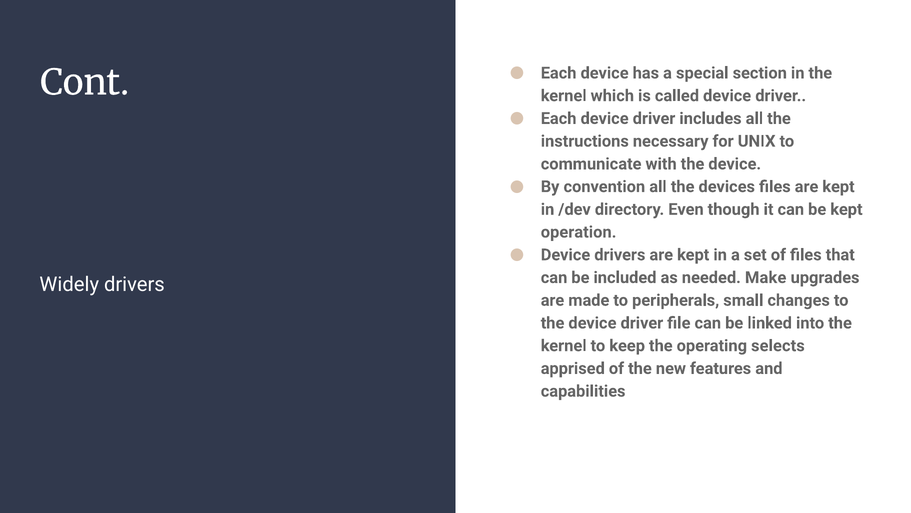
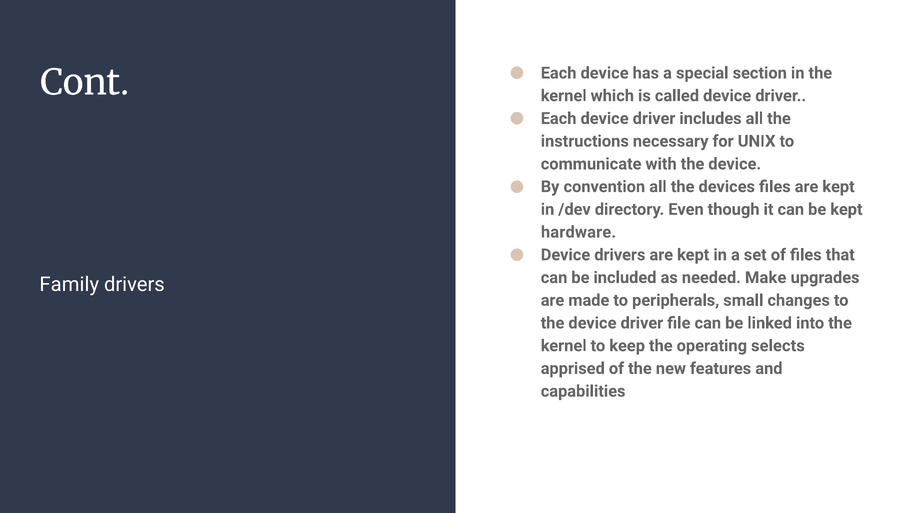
operation: operation -> hardware (579, 232)
Widely: Widely -> Family (69, 284)
